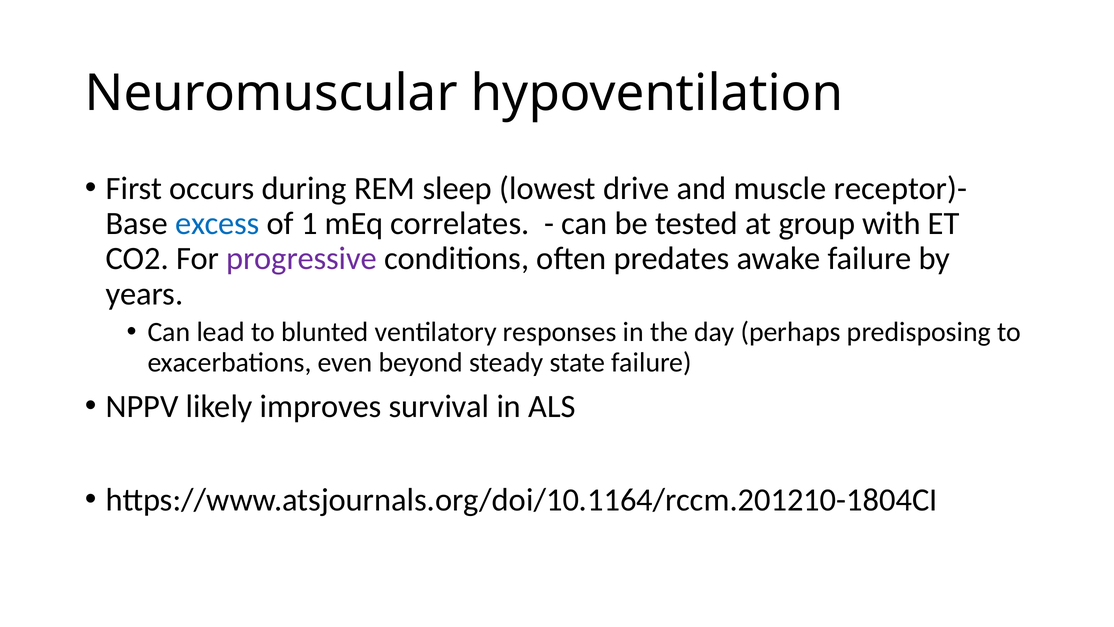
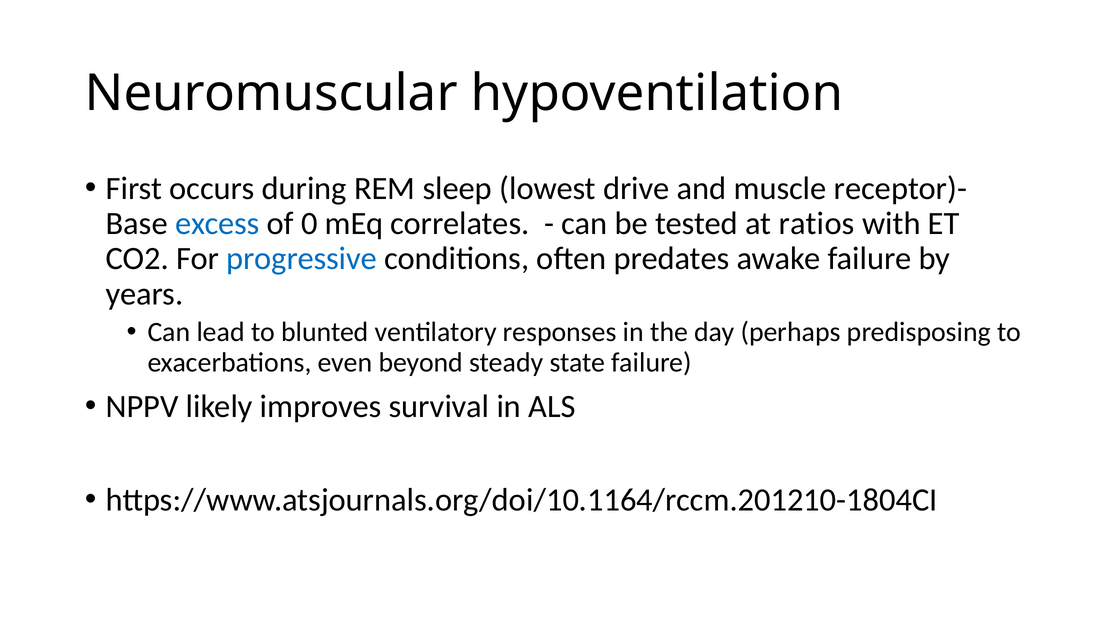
1: 1 -> 0 (309, 223)
group: group -> ratios (817, 223)
progressive colour: purple -> blue (302, 259)
